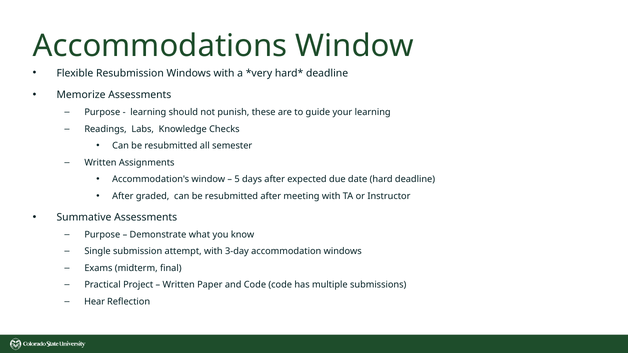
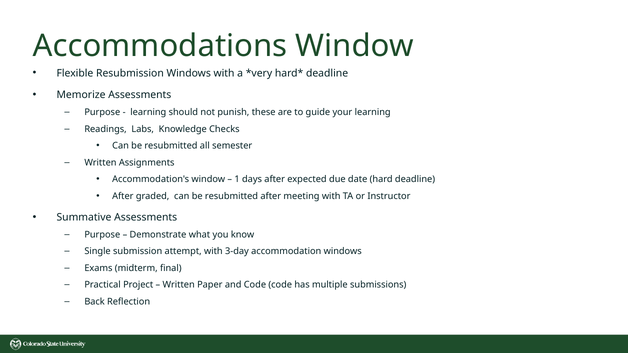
5: 5 -> 1 (237, 179)
Hear: Hear -> Back (95, 302)
